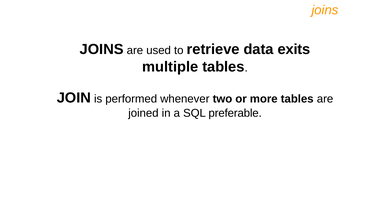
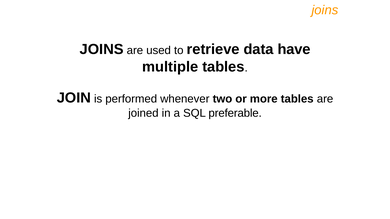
exits: exits -> have (294, 49)
